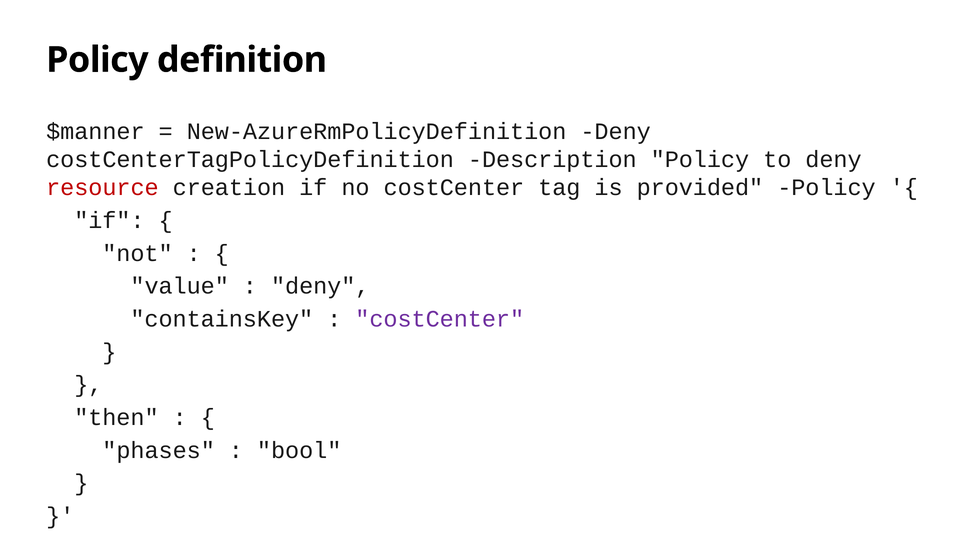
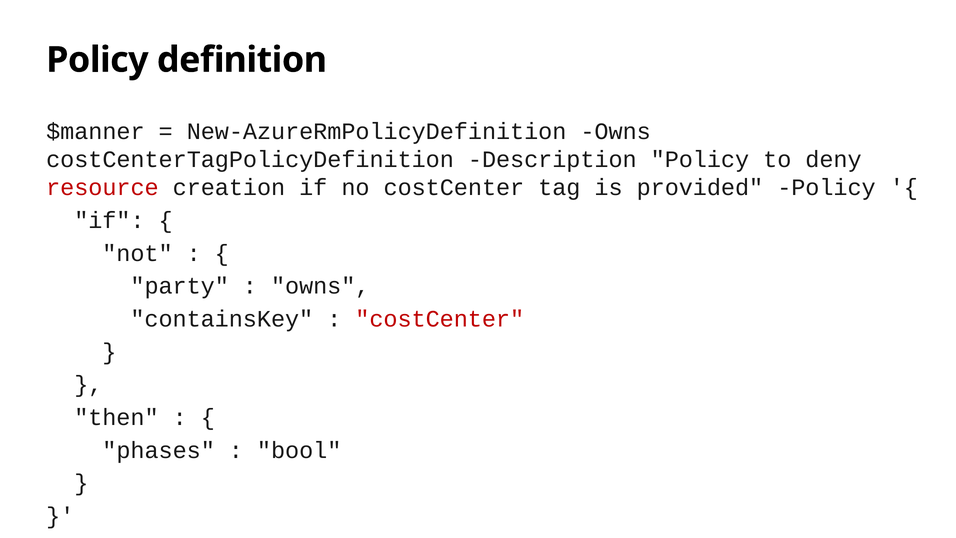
New-AzureRmPolicyDefinition Deny: Deny -> Owns (616, 131)
value: value -> party (180, 286)
deny: deny -> owns (320, 286)
costCenter colour: purple -> red (440, 319)
